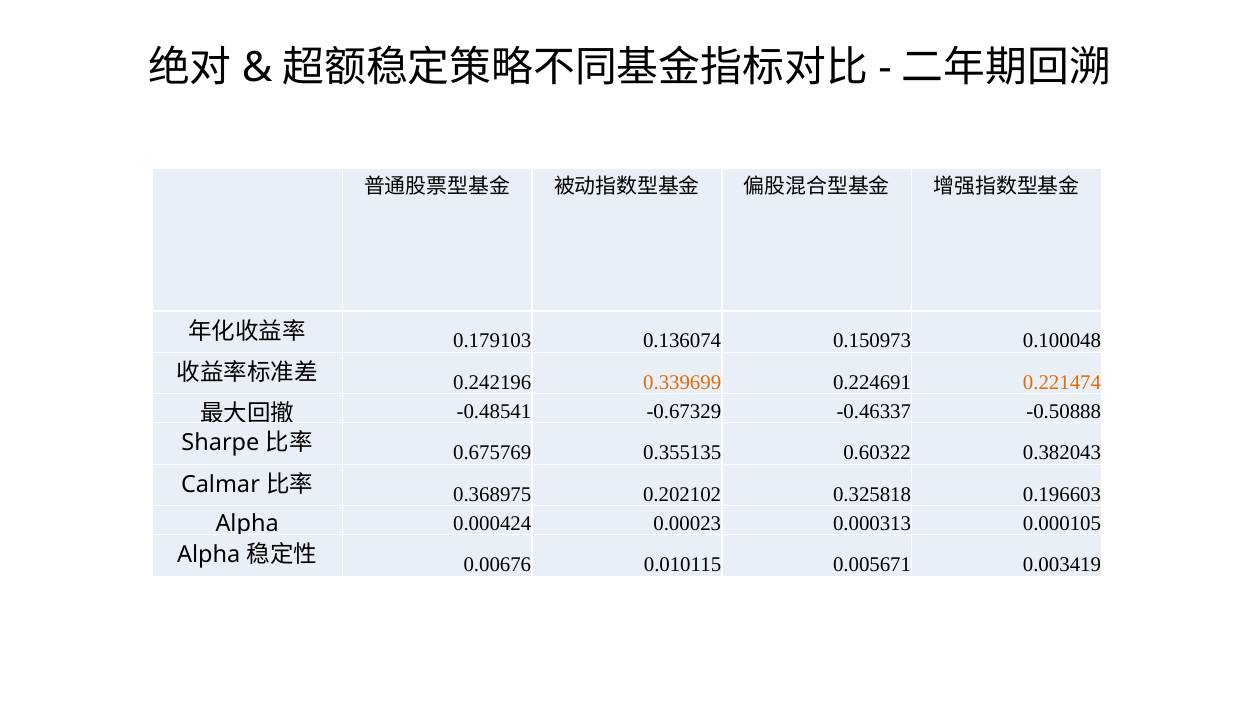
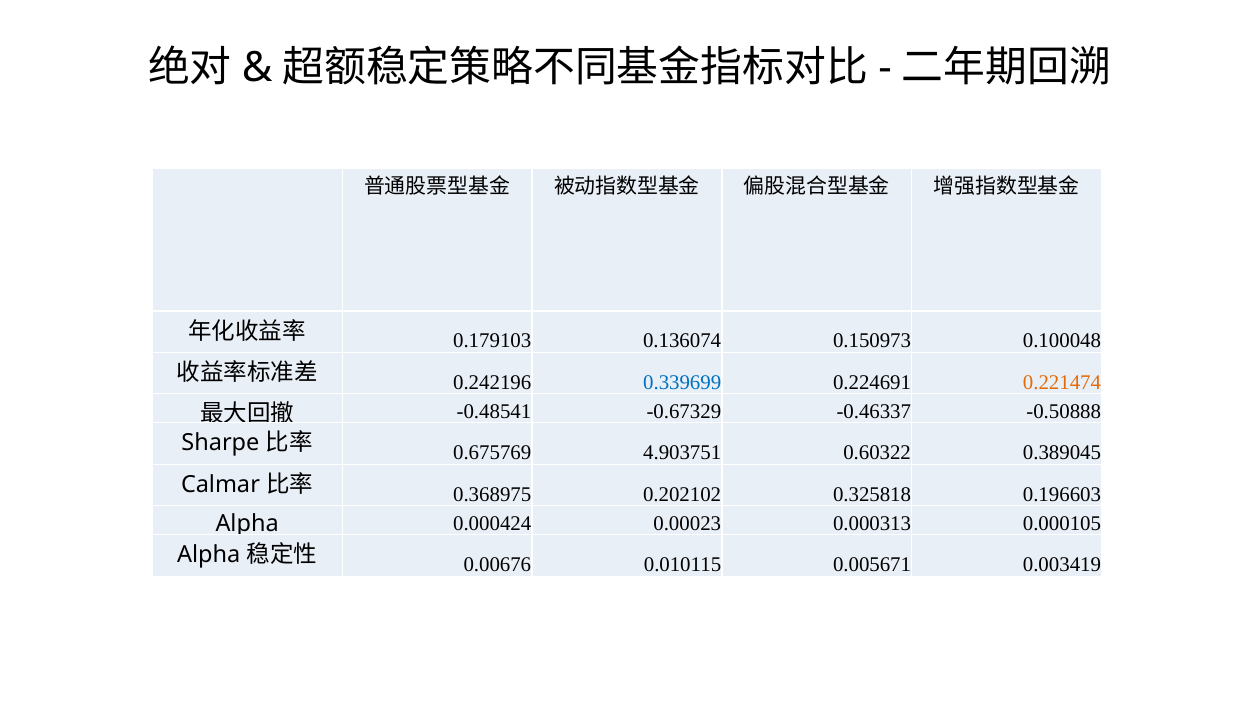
0.339699 colour: orange -> blue (682, 383)
0.355135: 0.355135 -> 4.903751 (682, 453)
0.382043: 0.382043 -> 0.389045 (1062, 453)
